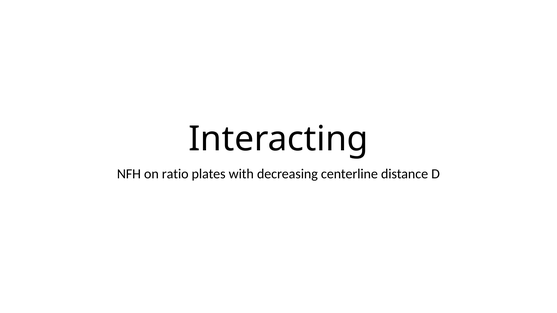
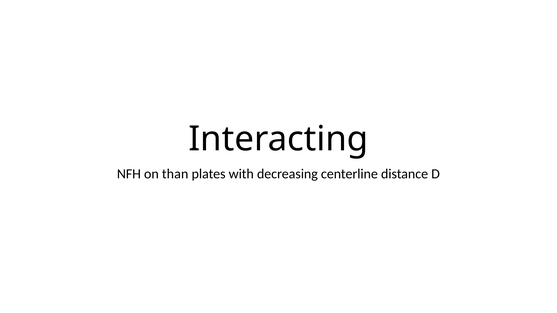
ratio: ratio -> than (175, 174)
